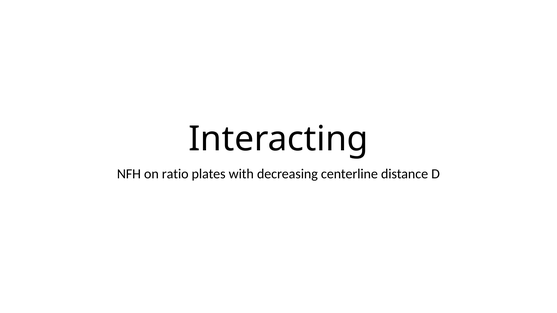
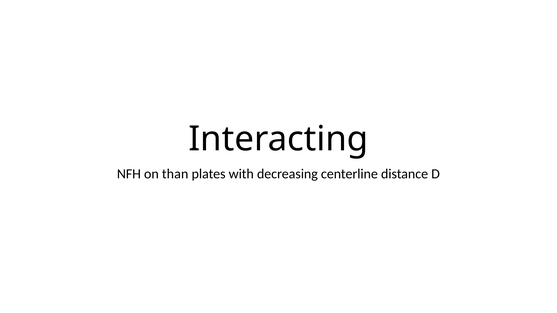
ratio: ratio -> than (175, 174)
